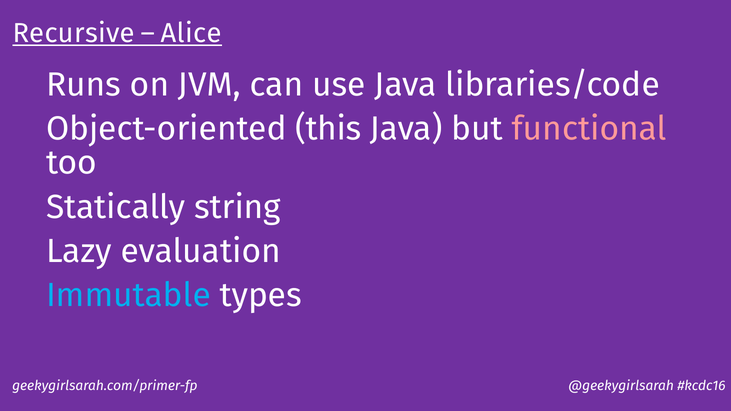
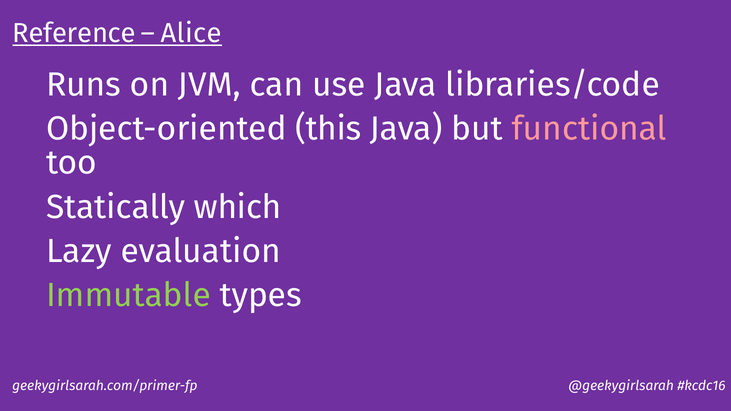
Recursive: Recursive -> Reference (74, 33)
string: string -> which (238, 207)
Immutable colour: light blue -> light green (128, 295)
